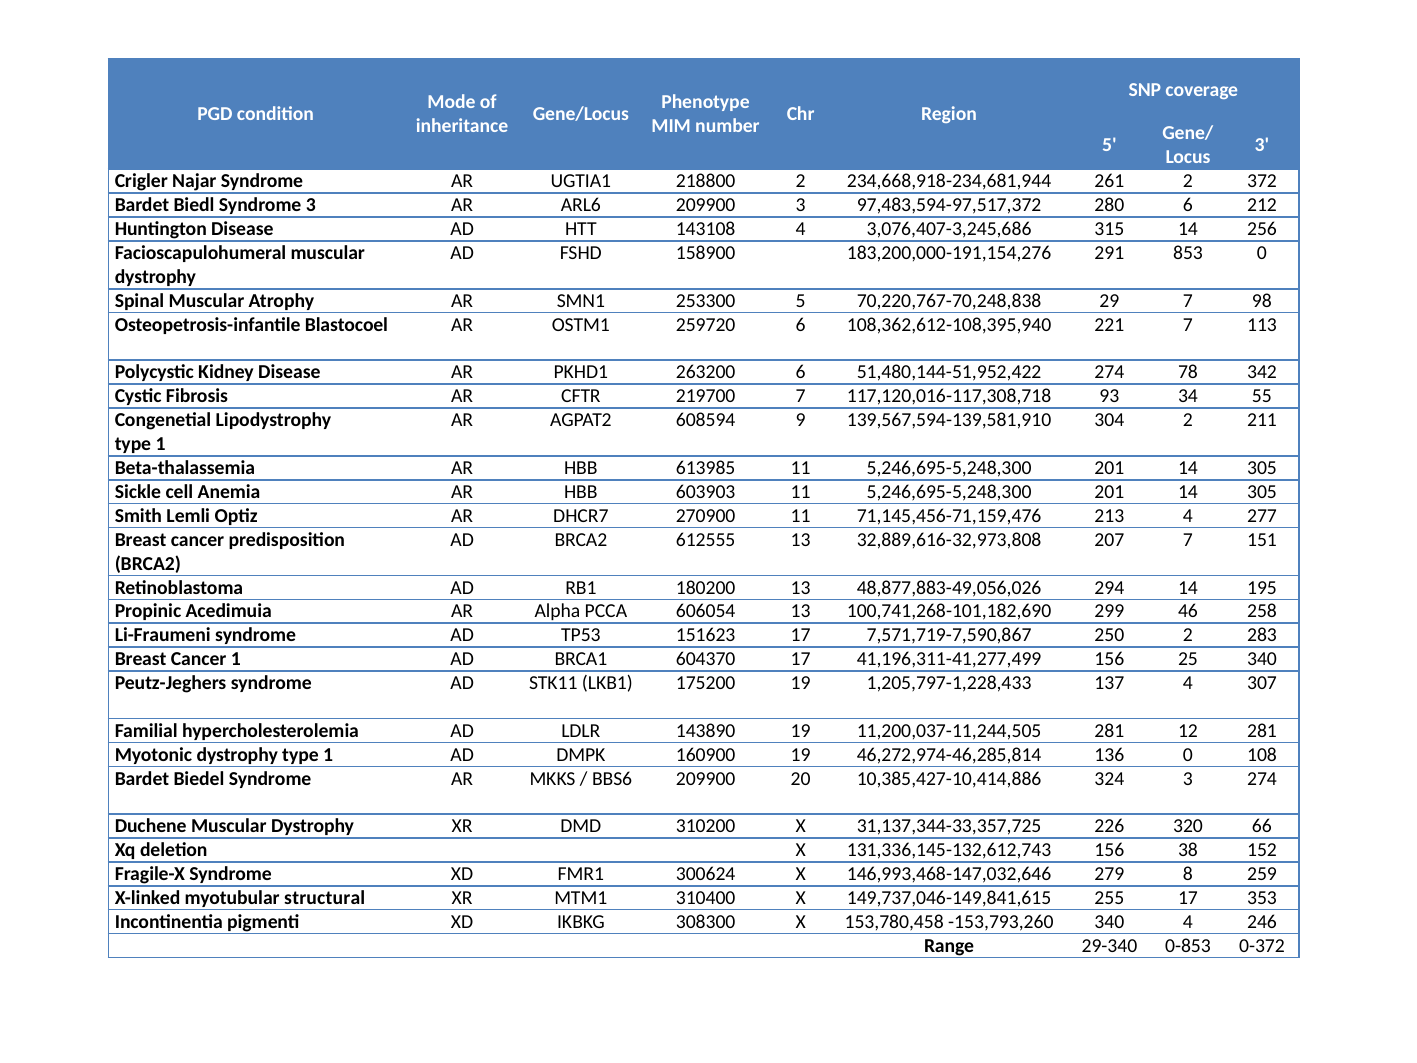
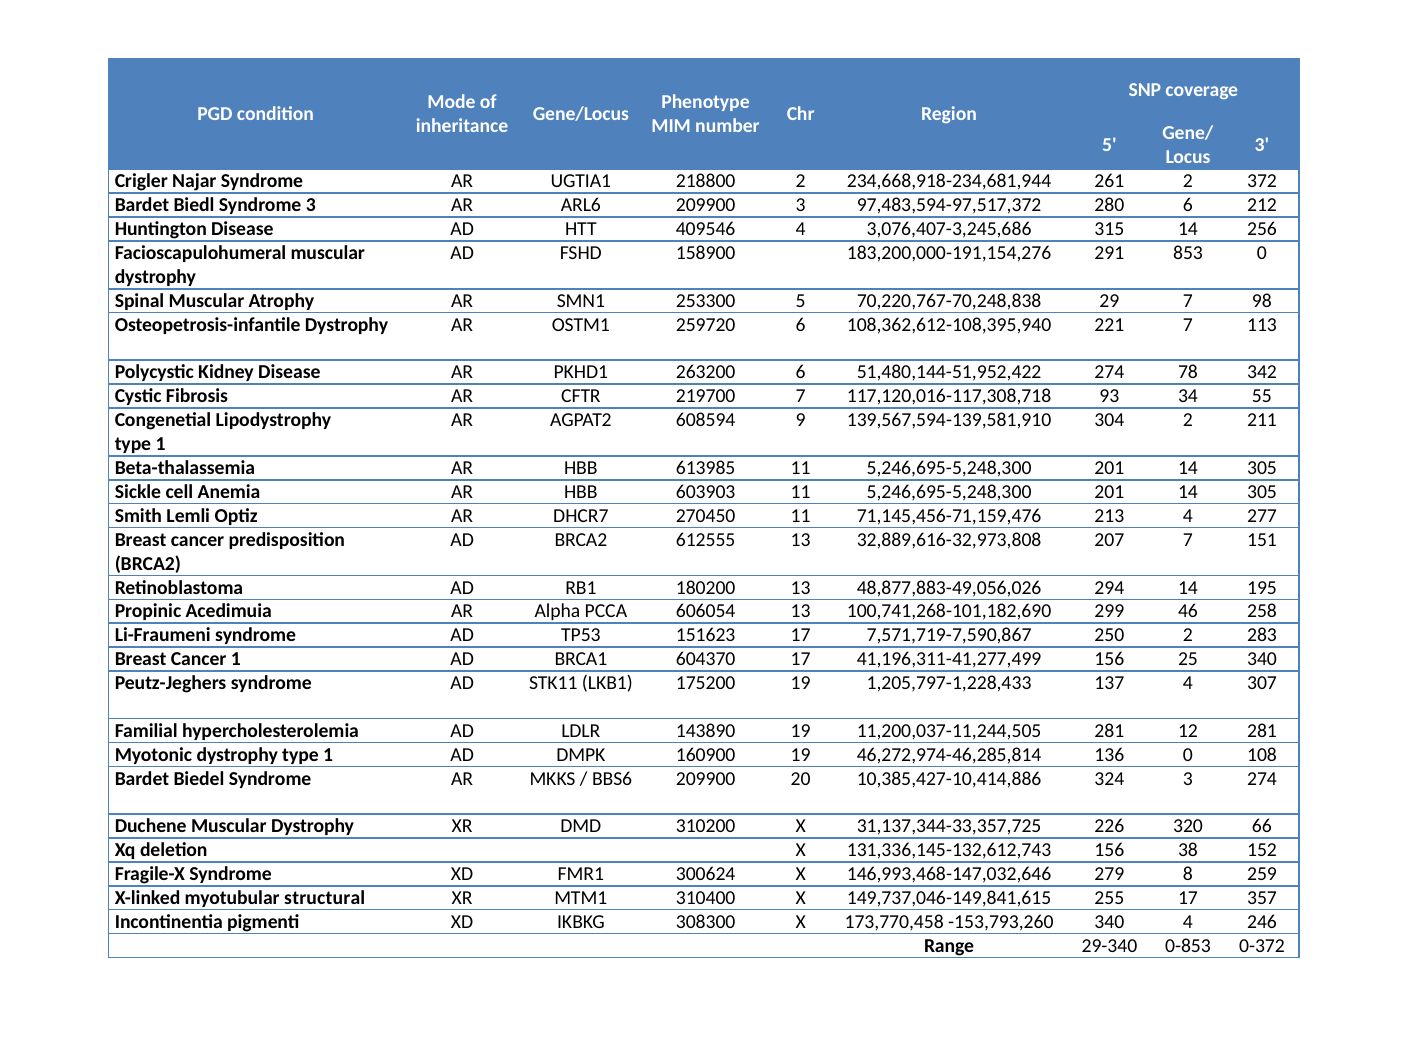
143108: 143108 -> 409546 (706, 229)
Osteopetrosis-infantile Blastocoel: Blastocoel -> Dystrophy (346, 325)
270900: 270900 -> 270450 (706, 516)
353: 353 -> 357 (1262, 898)
153,780,458: 153,780,458 -> 173,770,458 (894, 922)
